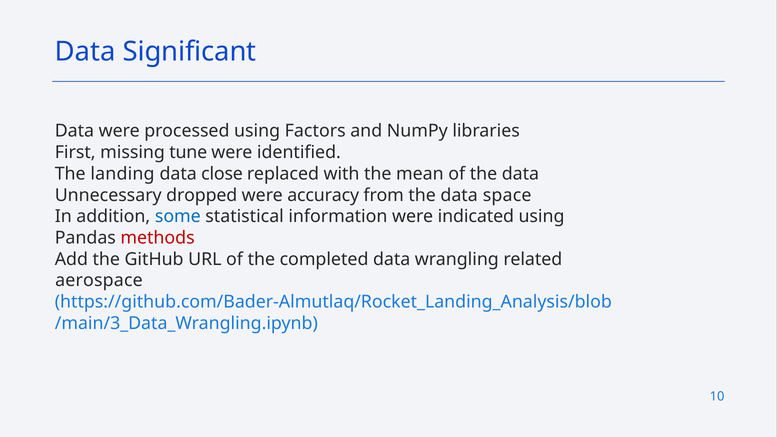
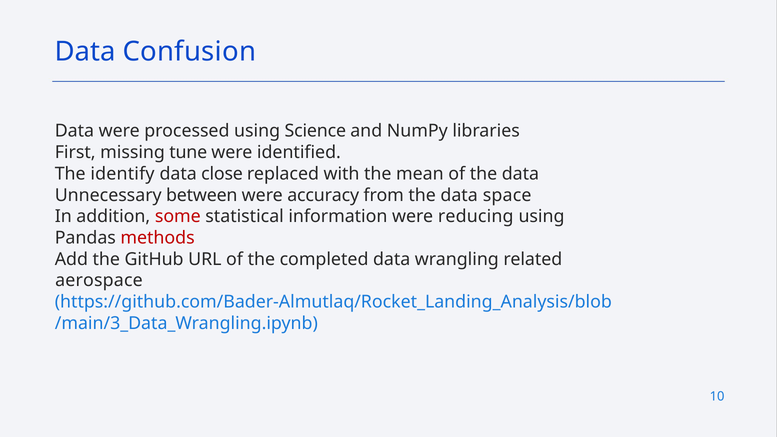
Significant: Significant -> Confusion (189, 52)
Factors: Factors -> Science (315, 131)
landing: landing -> identify (122, 174)
dropped: dropped -> between (202, 195)
some colour: blue -> red (178, 217)
indicated: indicated -> reducing (476, 217)
